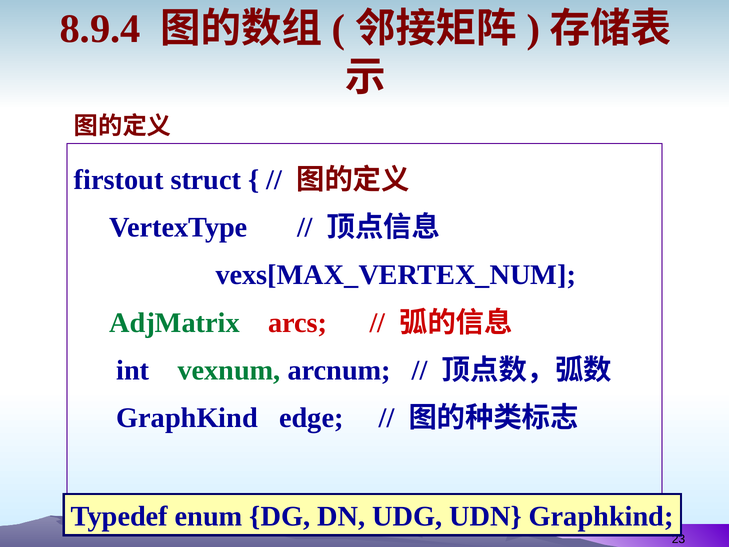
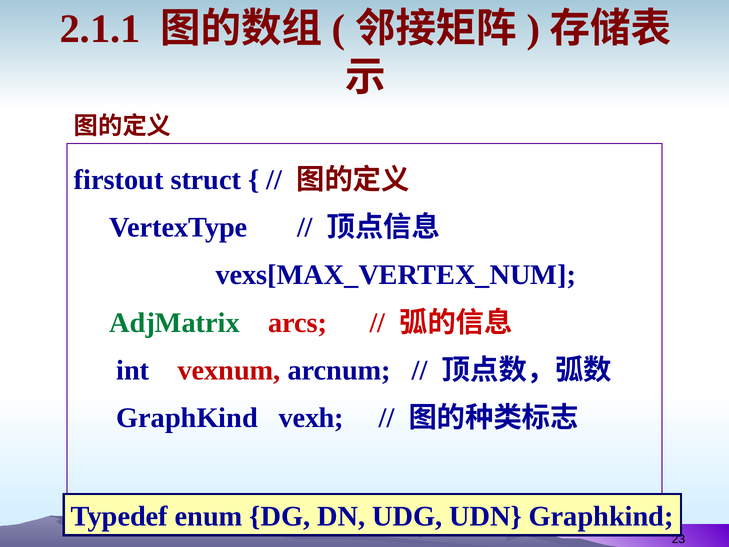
8.9.4: 8.9.4 -> 2.1.1 (100, 29)
vexnum colour: green -> red (229, 370)
edge: edge -> vexh (311, 418)
